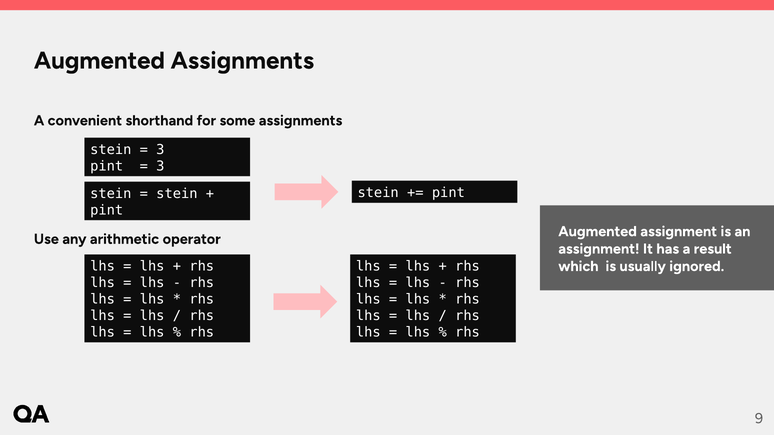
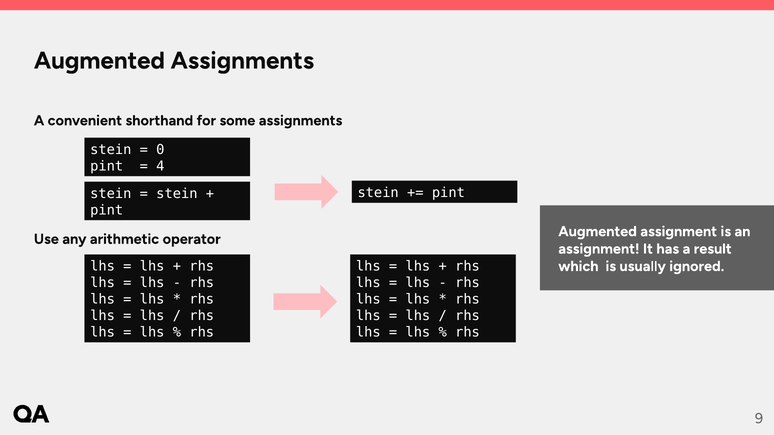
3: 3 -> 0 (160, 150)
3: 3 -> 4 (160, 166)
